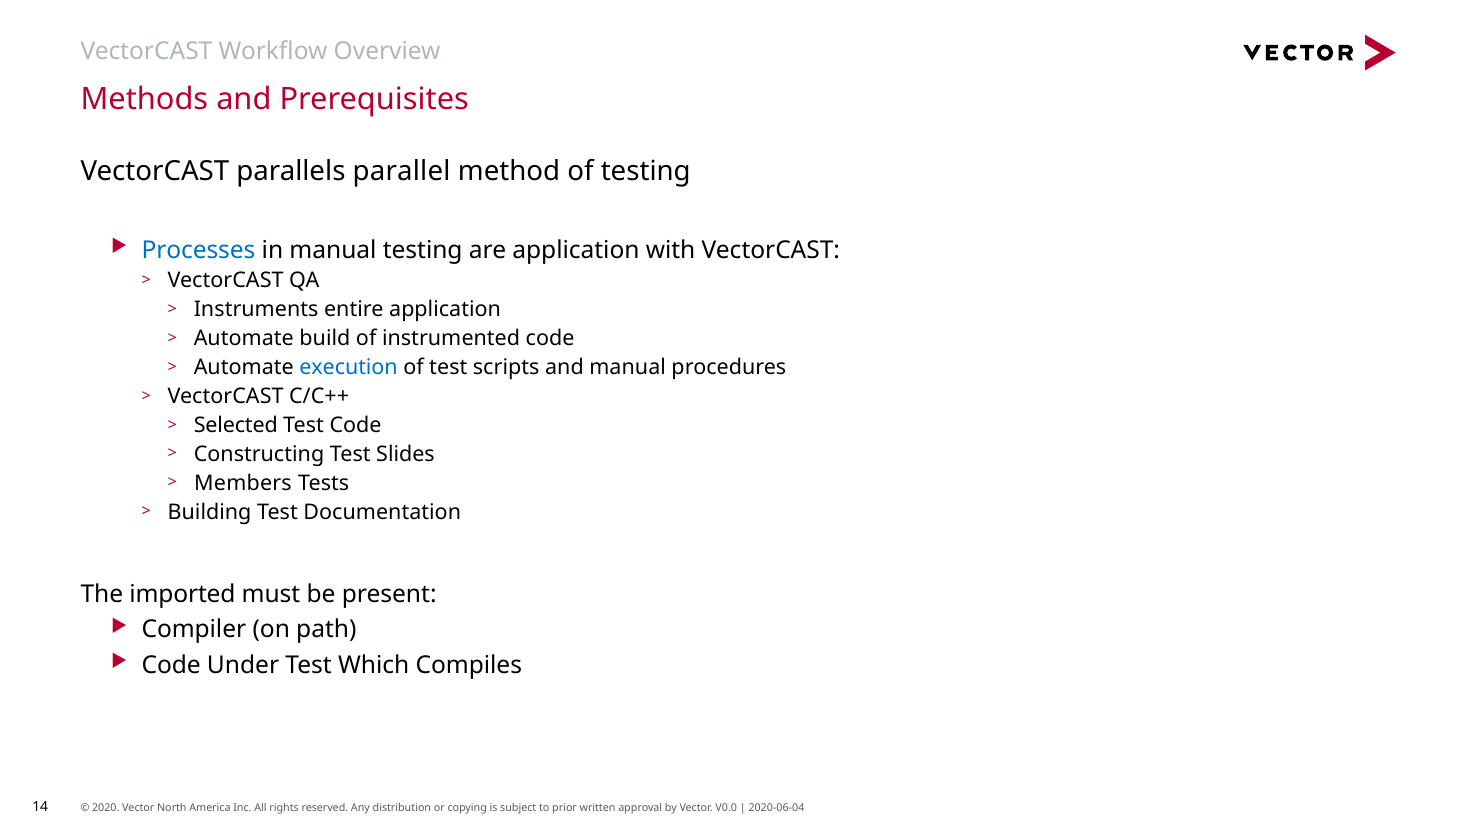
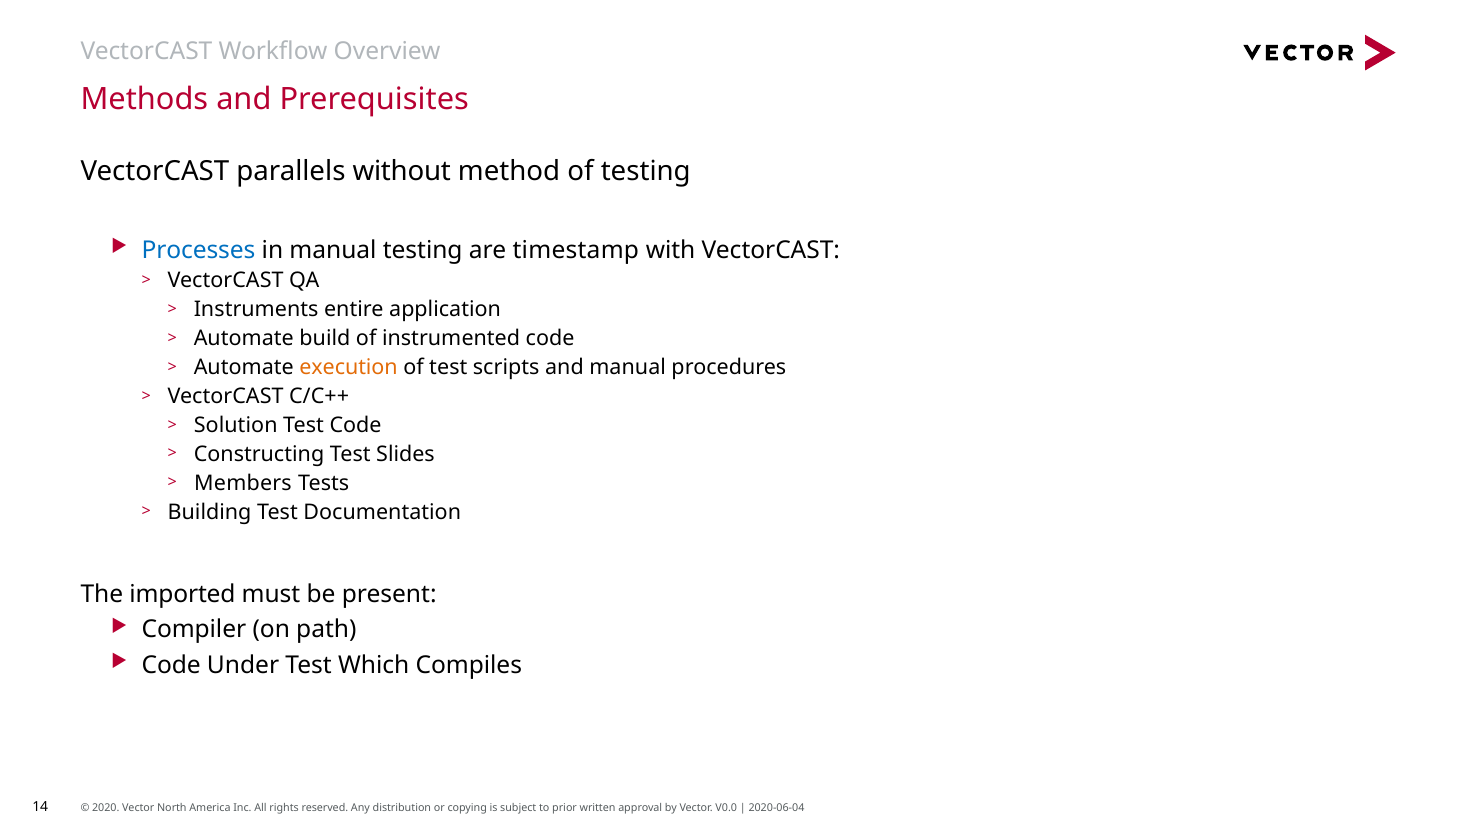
parallel: parallel -> without (402, 171)
are application: application -> timestamp (576, 250)
execution colour: blue -> orange (349, 367)
Selected: Selected -> Solution (236, 425)
